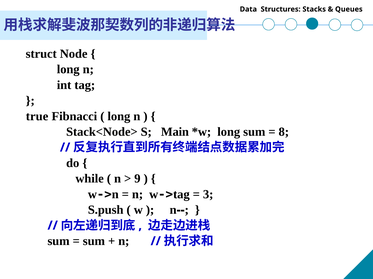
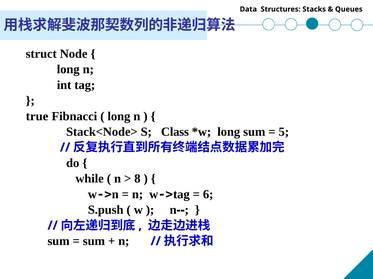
Main: Main -> Class (175, 132)
8: 8 -> 5 (284, 132)
9: 9 -> 8 (137, 179)
3: 3 -> 6 (208, 195)
